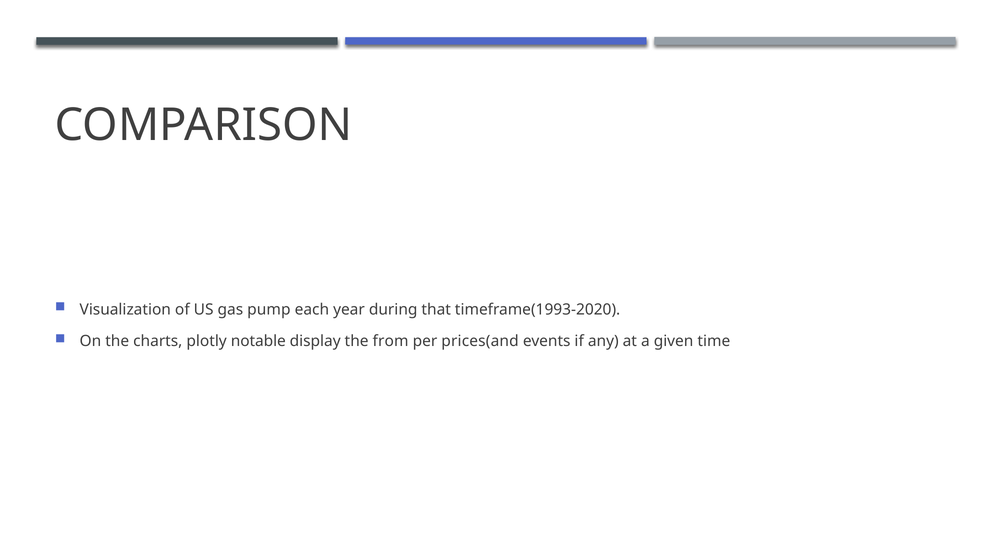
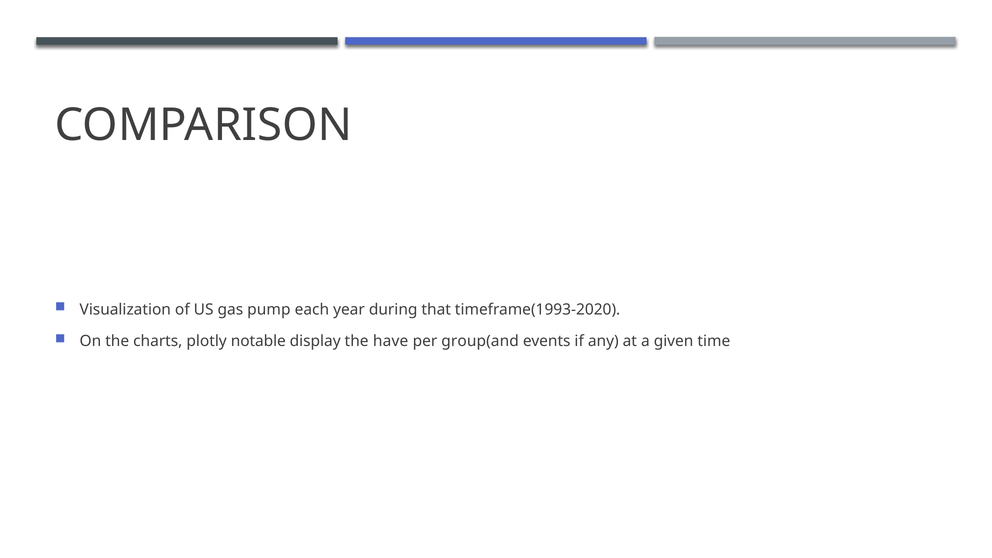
from: from -> have (391, 341)
prices(and: prices(and -> group(and (480, 341)
